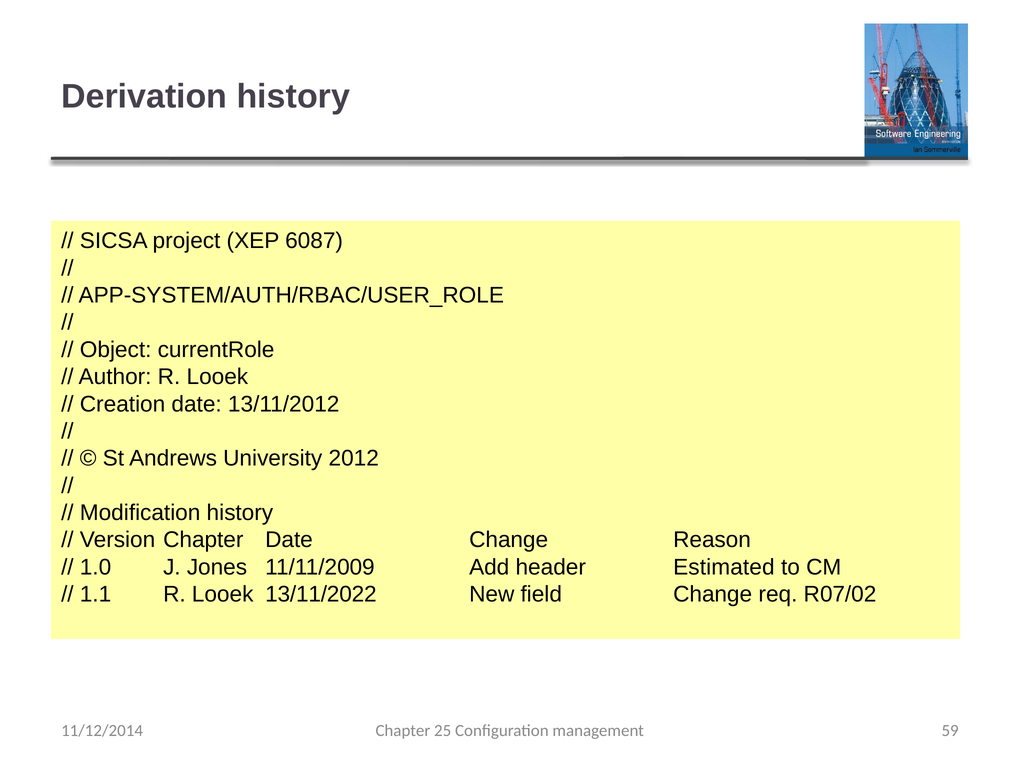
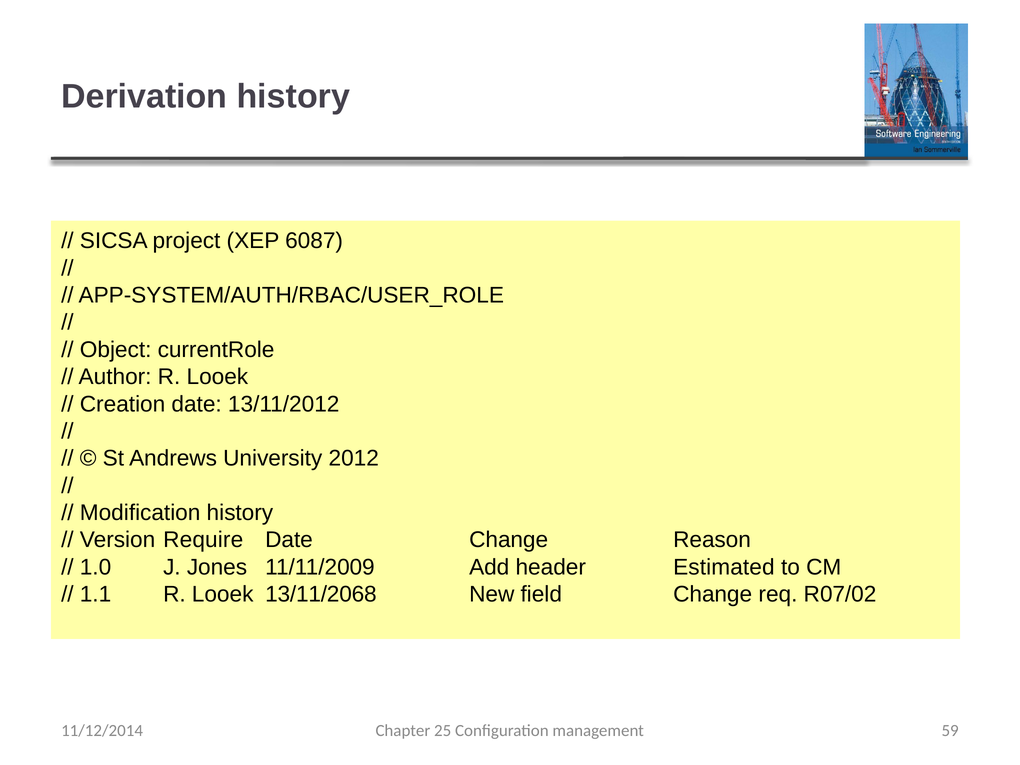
Version Chapter: Chapter -> Require (203, 540)
13/11/2022: 13/11/2022 -> 13/11/2068 (321, 594)
